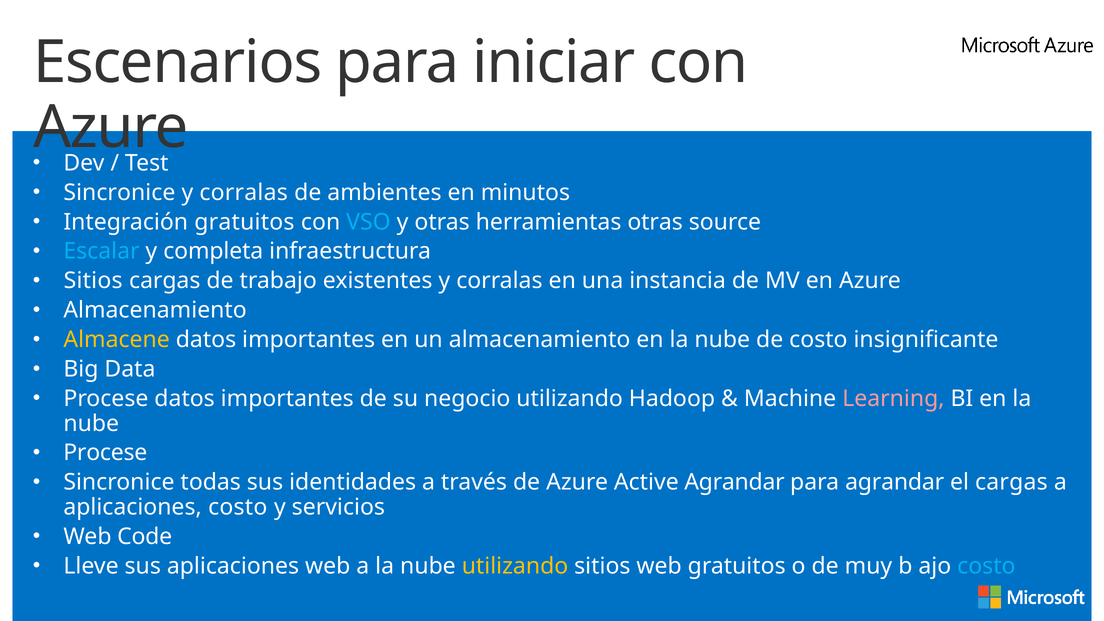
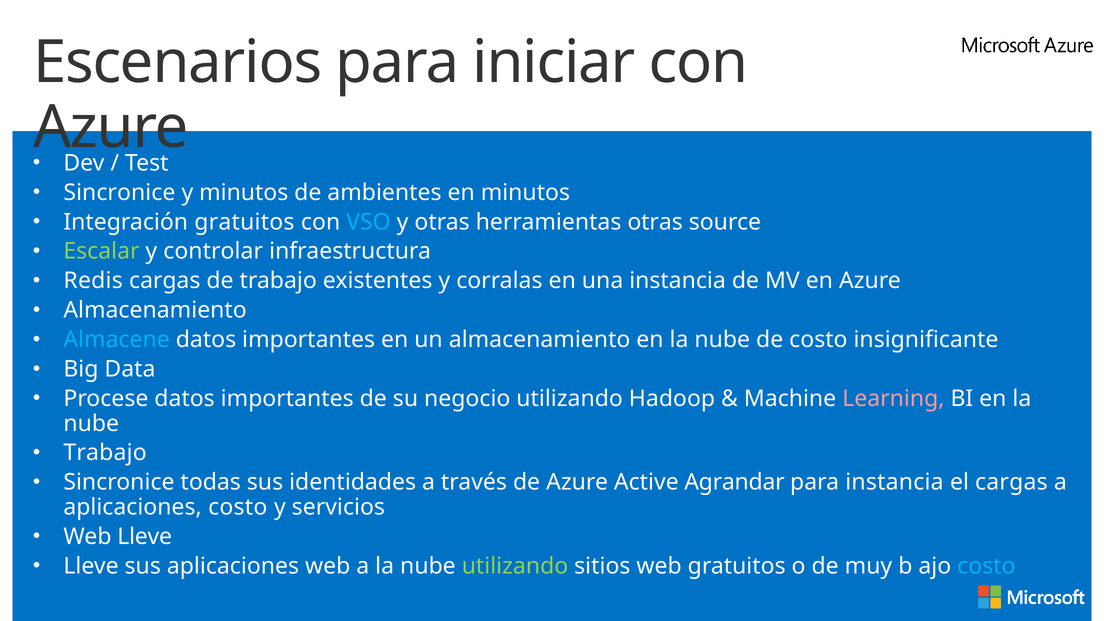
corralas: corralas -> minutos (244, 193)
Escalar colour: light blue -> light green (101, 251)
completa: completa -> controlar (213, 251)
Sitios: Sitios -> Redis (93, 281)
Almacene colour: yellow -> light blue (117, 340)
Procese: Procese -> Trabajo (105, 453)
para agrandar: agrandar -> instancia (894, 482)
Web Code: Code -> Lleve (145, 537)
utilizando colour: yellow -> light green (515, 566)
